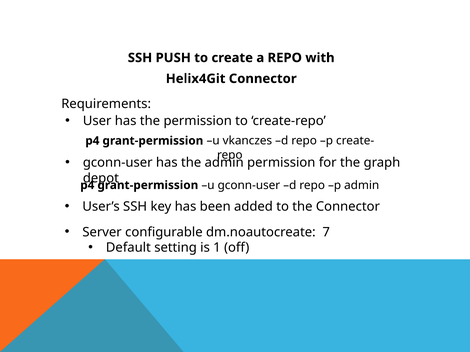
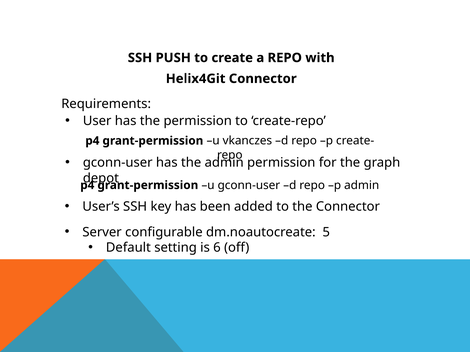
7: 7 -> 5 (326, 232)
1: 1 -> 6 (217, 248)
